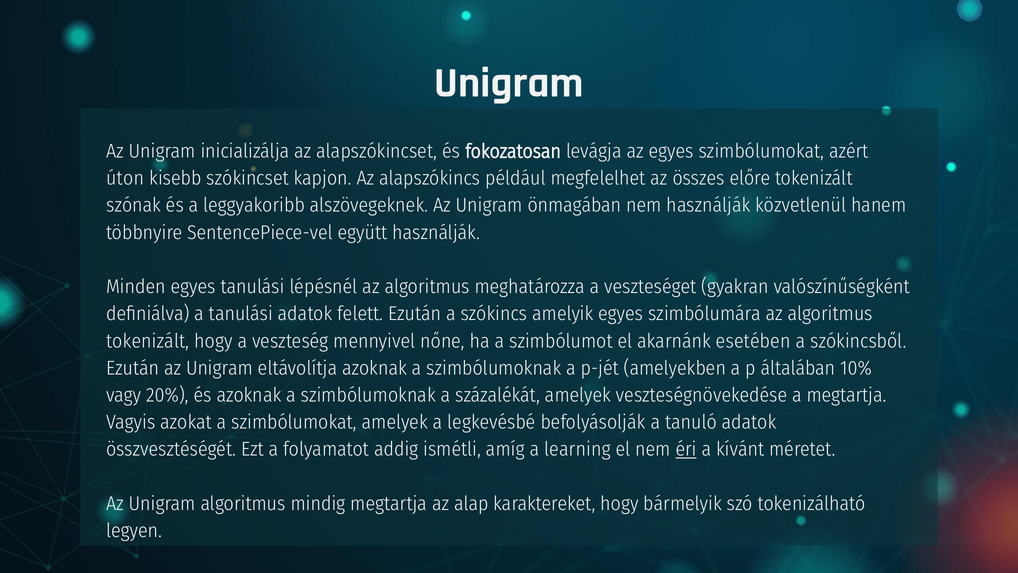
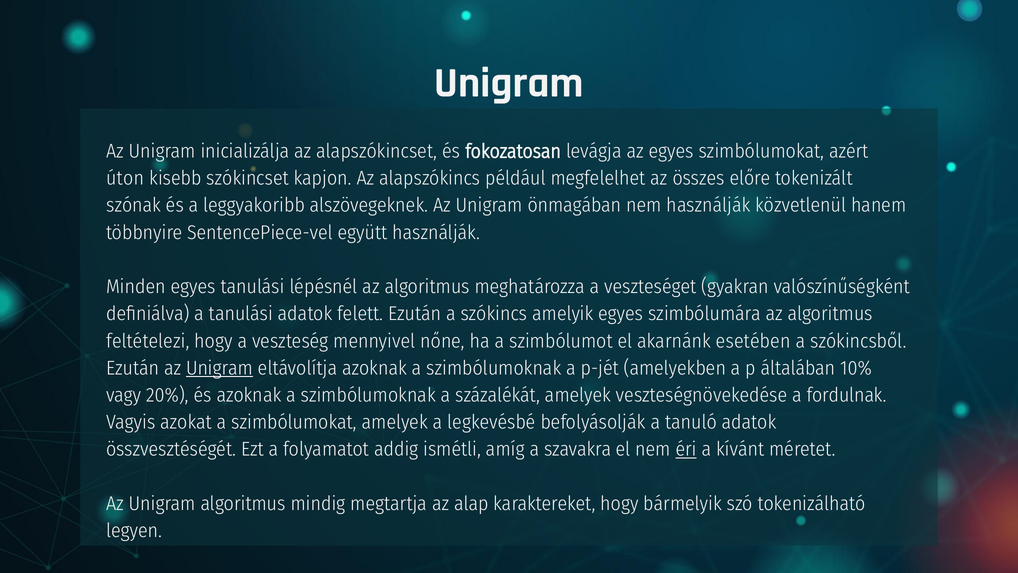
tokenizált: tokenizált -> feltételezi (148, 341)
Unigram underline: none -> present (220, 368)
a megtartja: megtartja -> fordulnak (847, 395)
learning: learning -> szavakra (578, 449)
